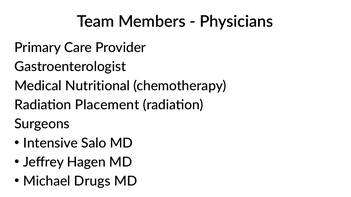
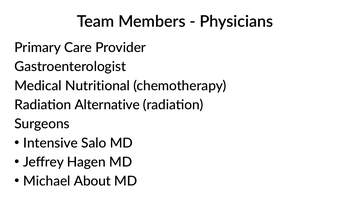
Placement: Placement -> Alternative (107, 105)
Drugs: Drugs -> About (92, 182)
